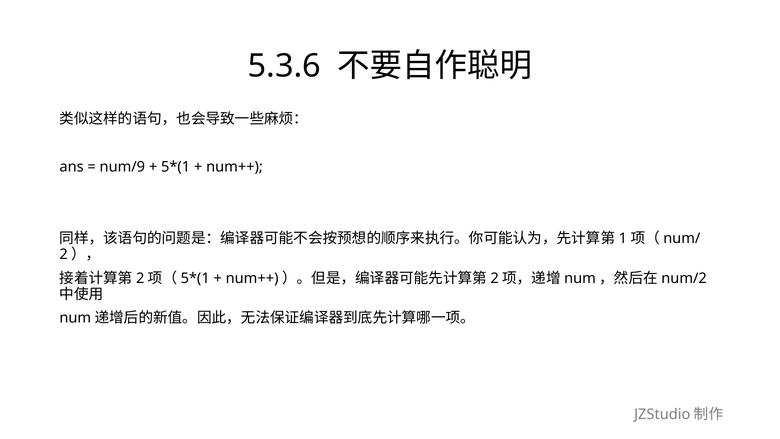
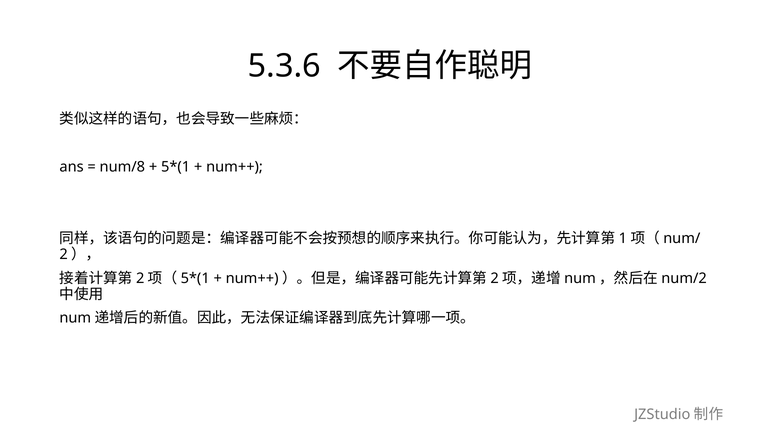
num/9: num/9 -> num/8 (122, 167)
